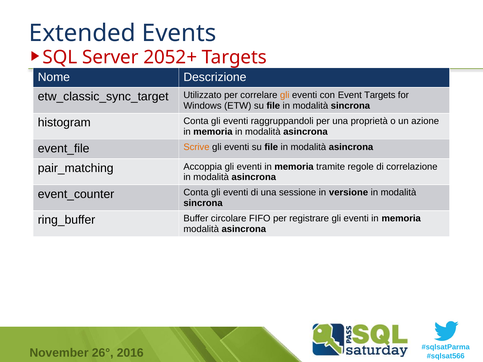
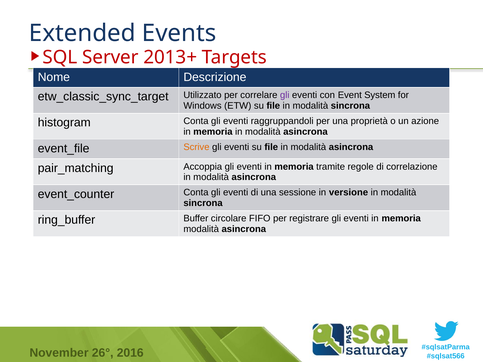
2052+: 2052+ -> 2013+ (170, 57)
gli colour: orange -> purple (285, 95)
Event Targets: Targets -> System (380, 95)
